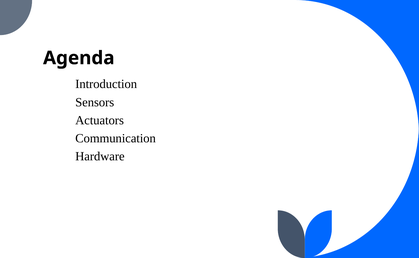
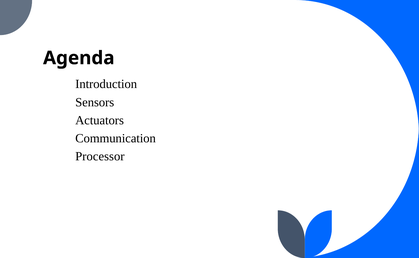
Hardware: Hardware -> Processor (100, 156)
